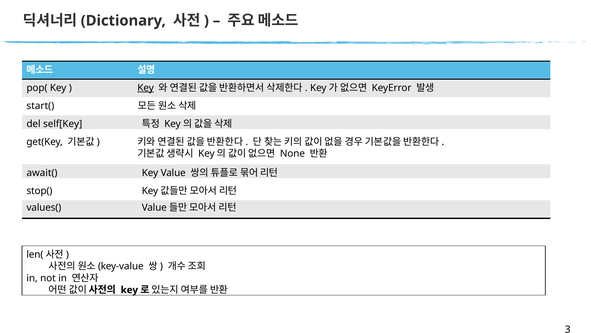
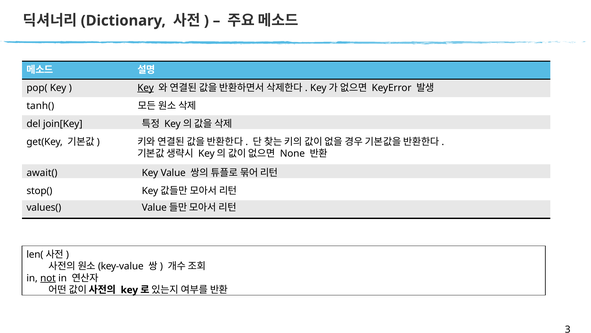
start(: start( -> tanh( (40, 106)
self[Key: self[Key -> join[Key (63, 124)
not underline: none -> present (48, 278)
